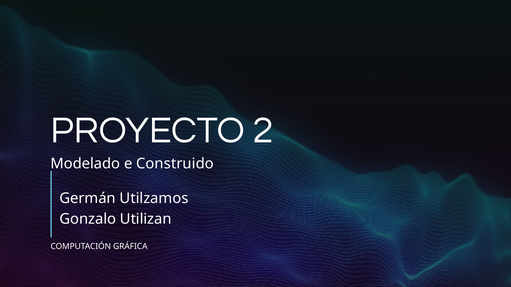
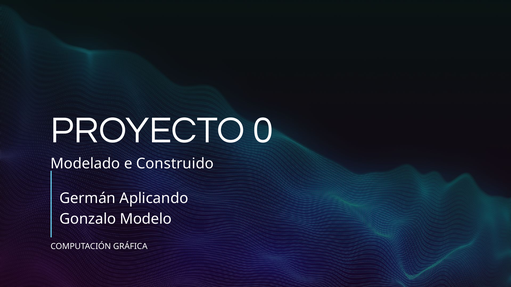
2: 2 -> 0 (263, 130)
Utilzamos: Utilzamos -> Aplicando (154, 199)
Utilizan: Utilizan -> Modelo (146, 219)
